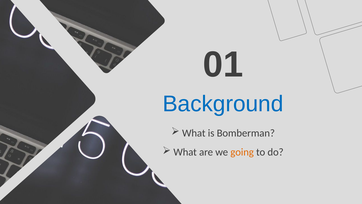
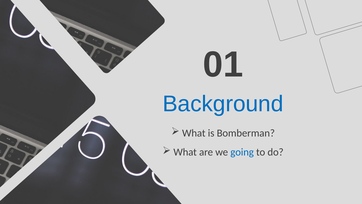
going colour: orange -> blue (242, 152)
